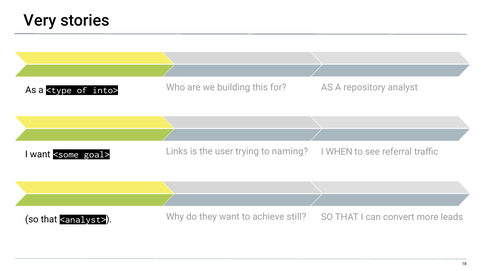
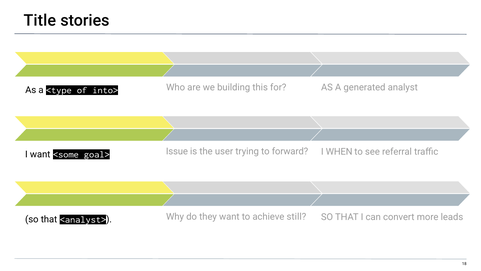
Very: Very -> Title (40, 20)
repository: repository -> generated (364, 87)
Links: Links -> Issue (177, 151)
naming: naming -> forward (290, 151)
